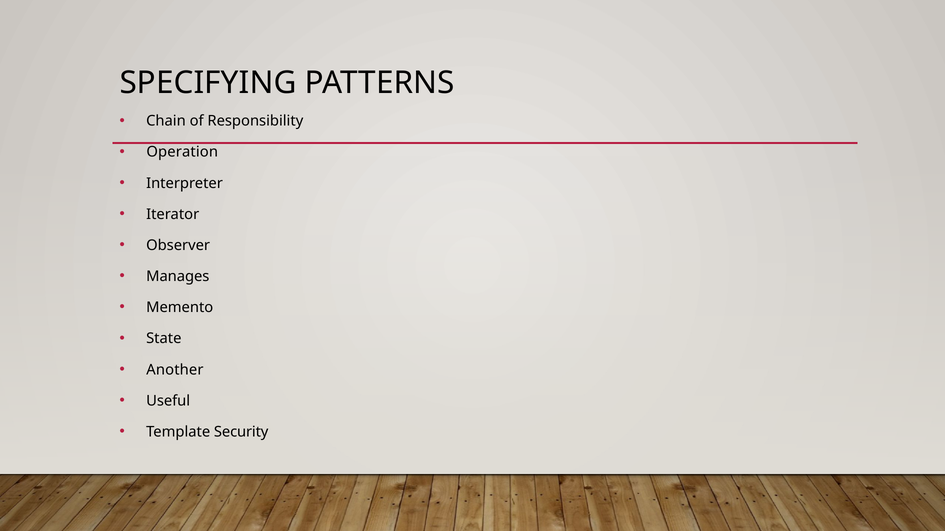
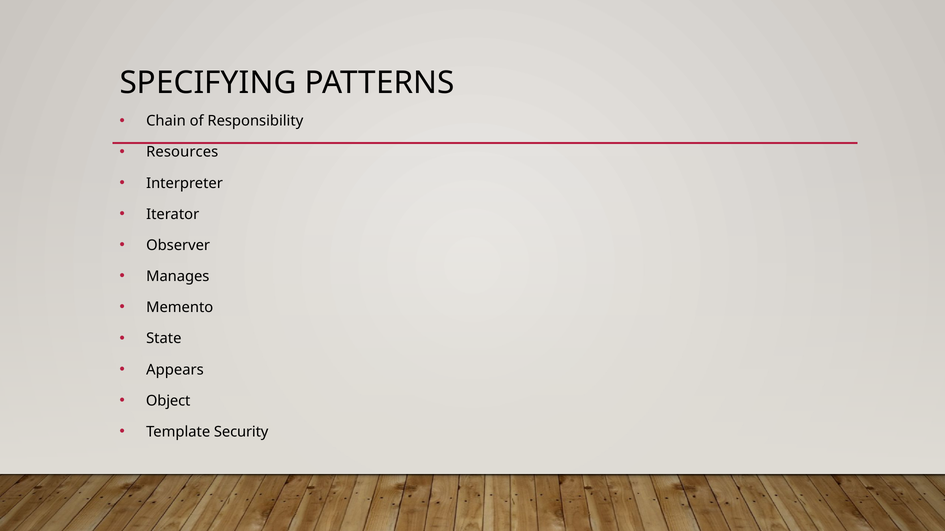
Operation: Operation -> Resources (182, 152)
Another: Another -> Appears (175, 370)
Useful: Useful -> Object (168, 401)
